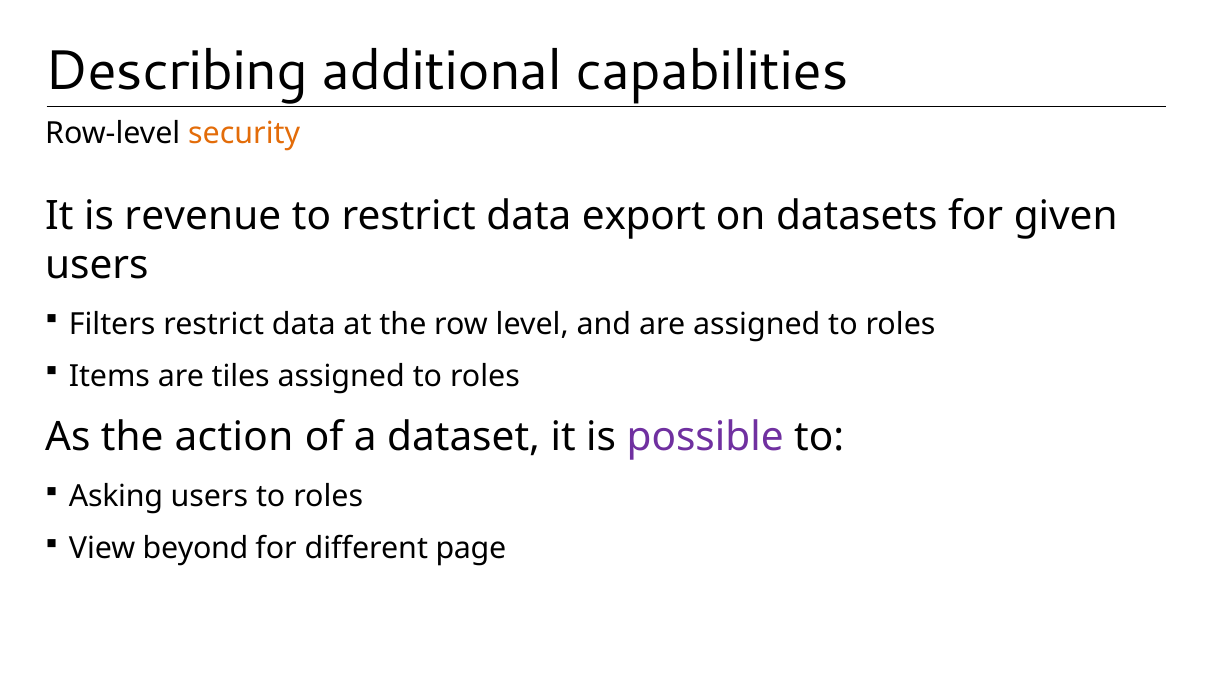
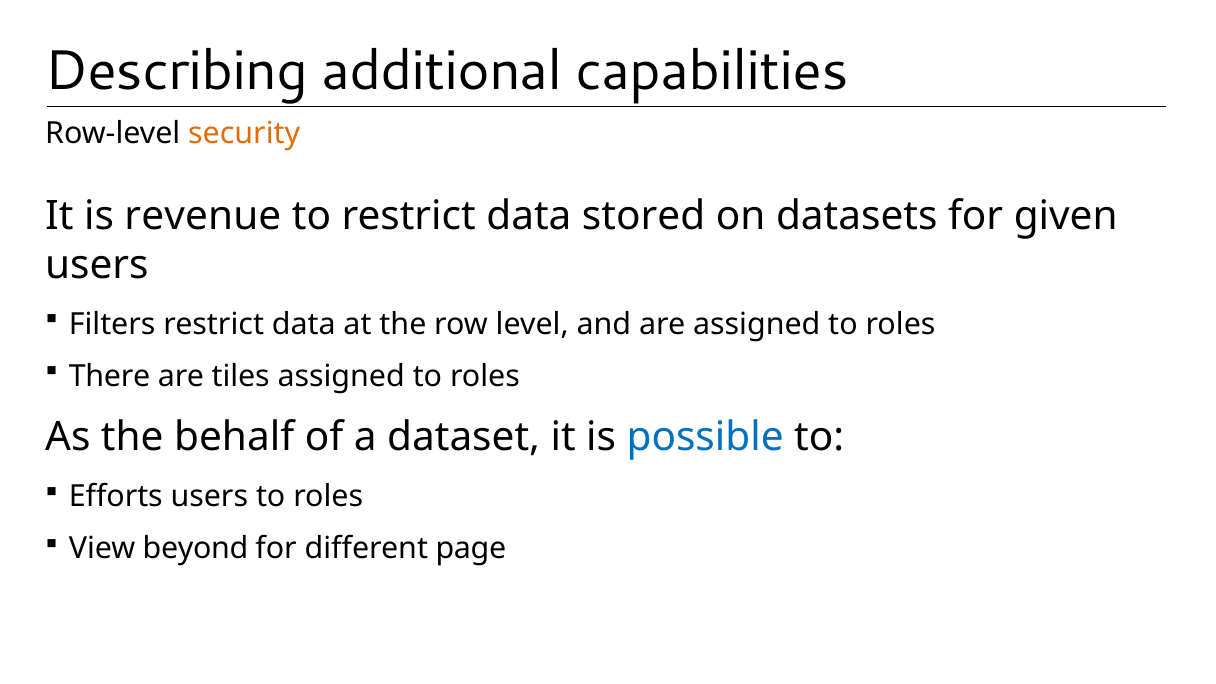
export: export -> stored (644, 216)
Items: Items -> There (110, 376)
action: action -> behalf (234, 437)
possible colour: purple -> blue (705, 437)
Asking: Asking -> Efforts (116, 497)
